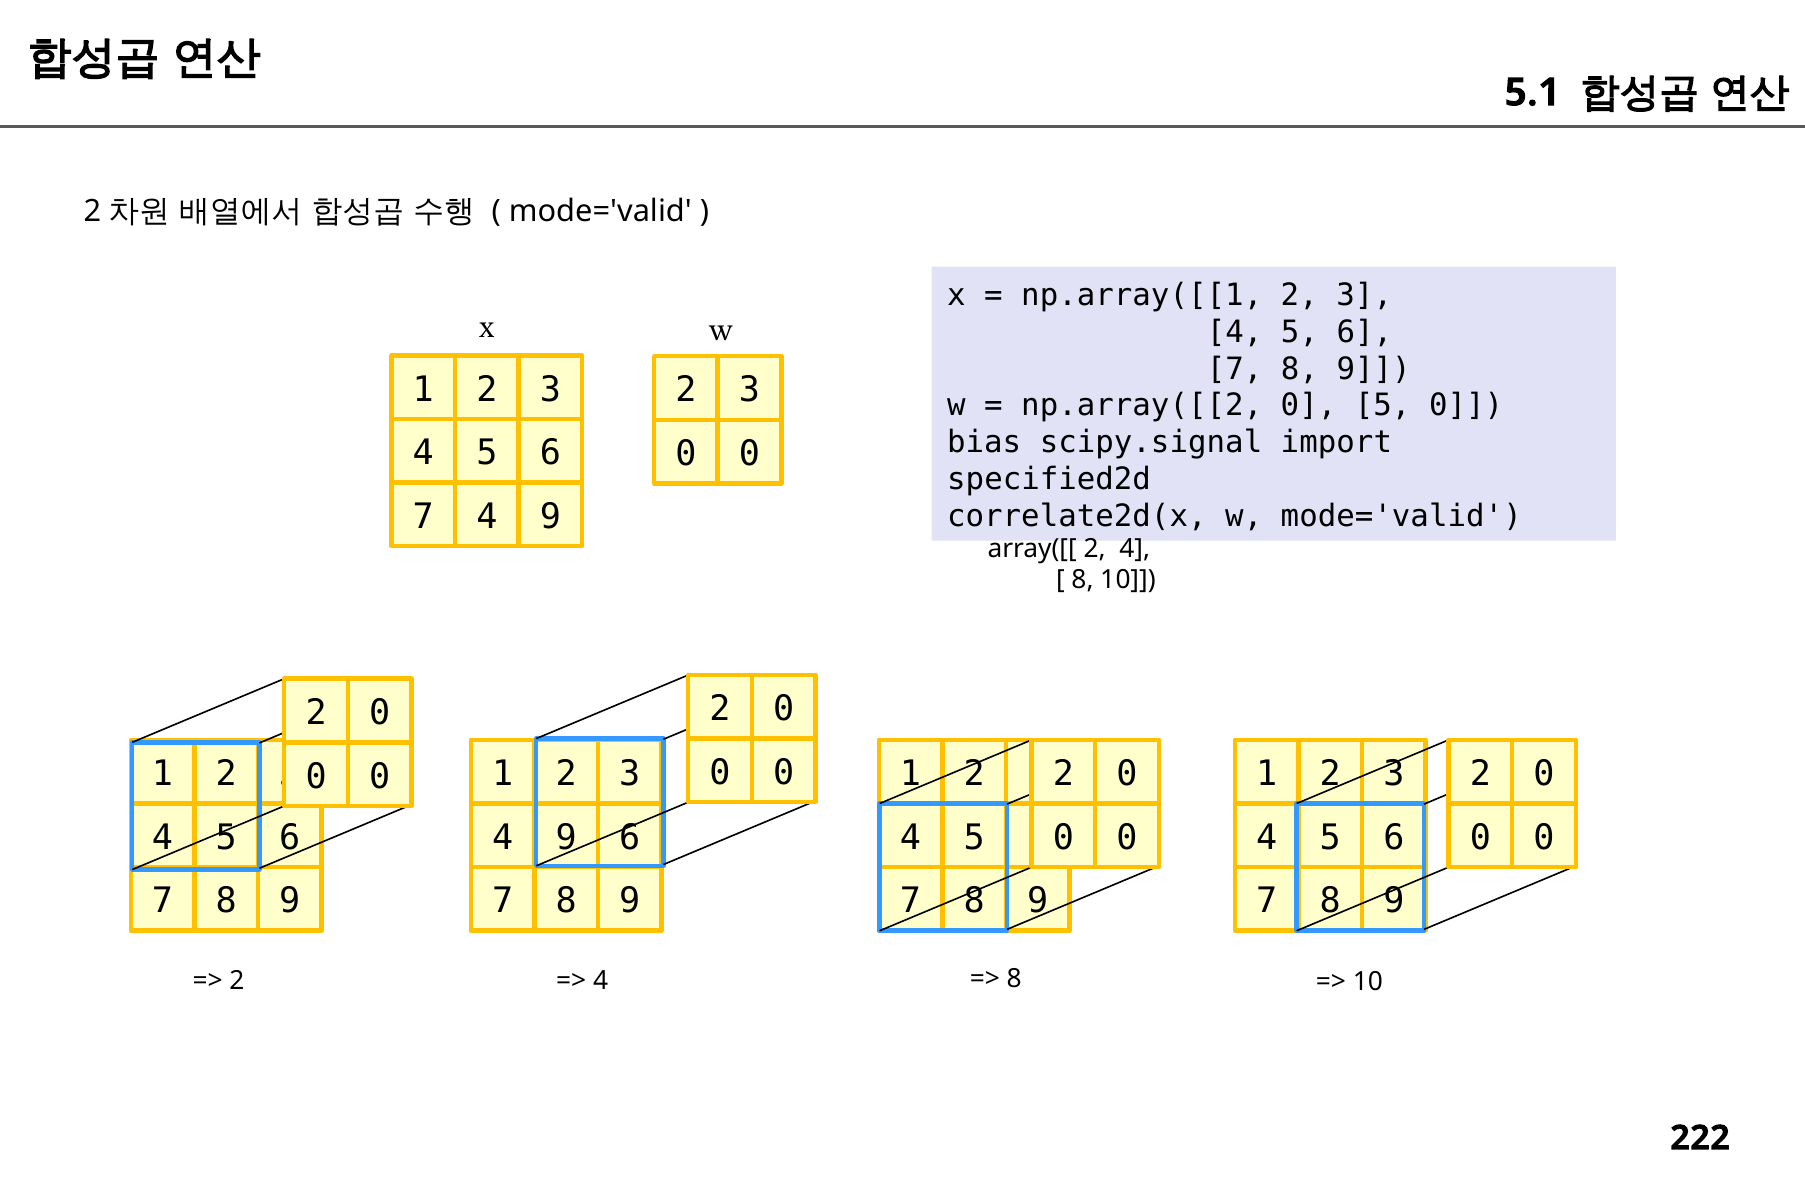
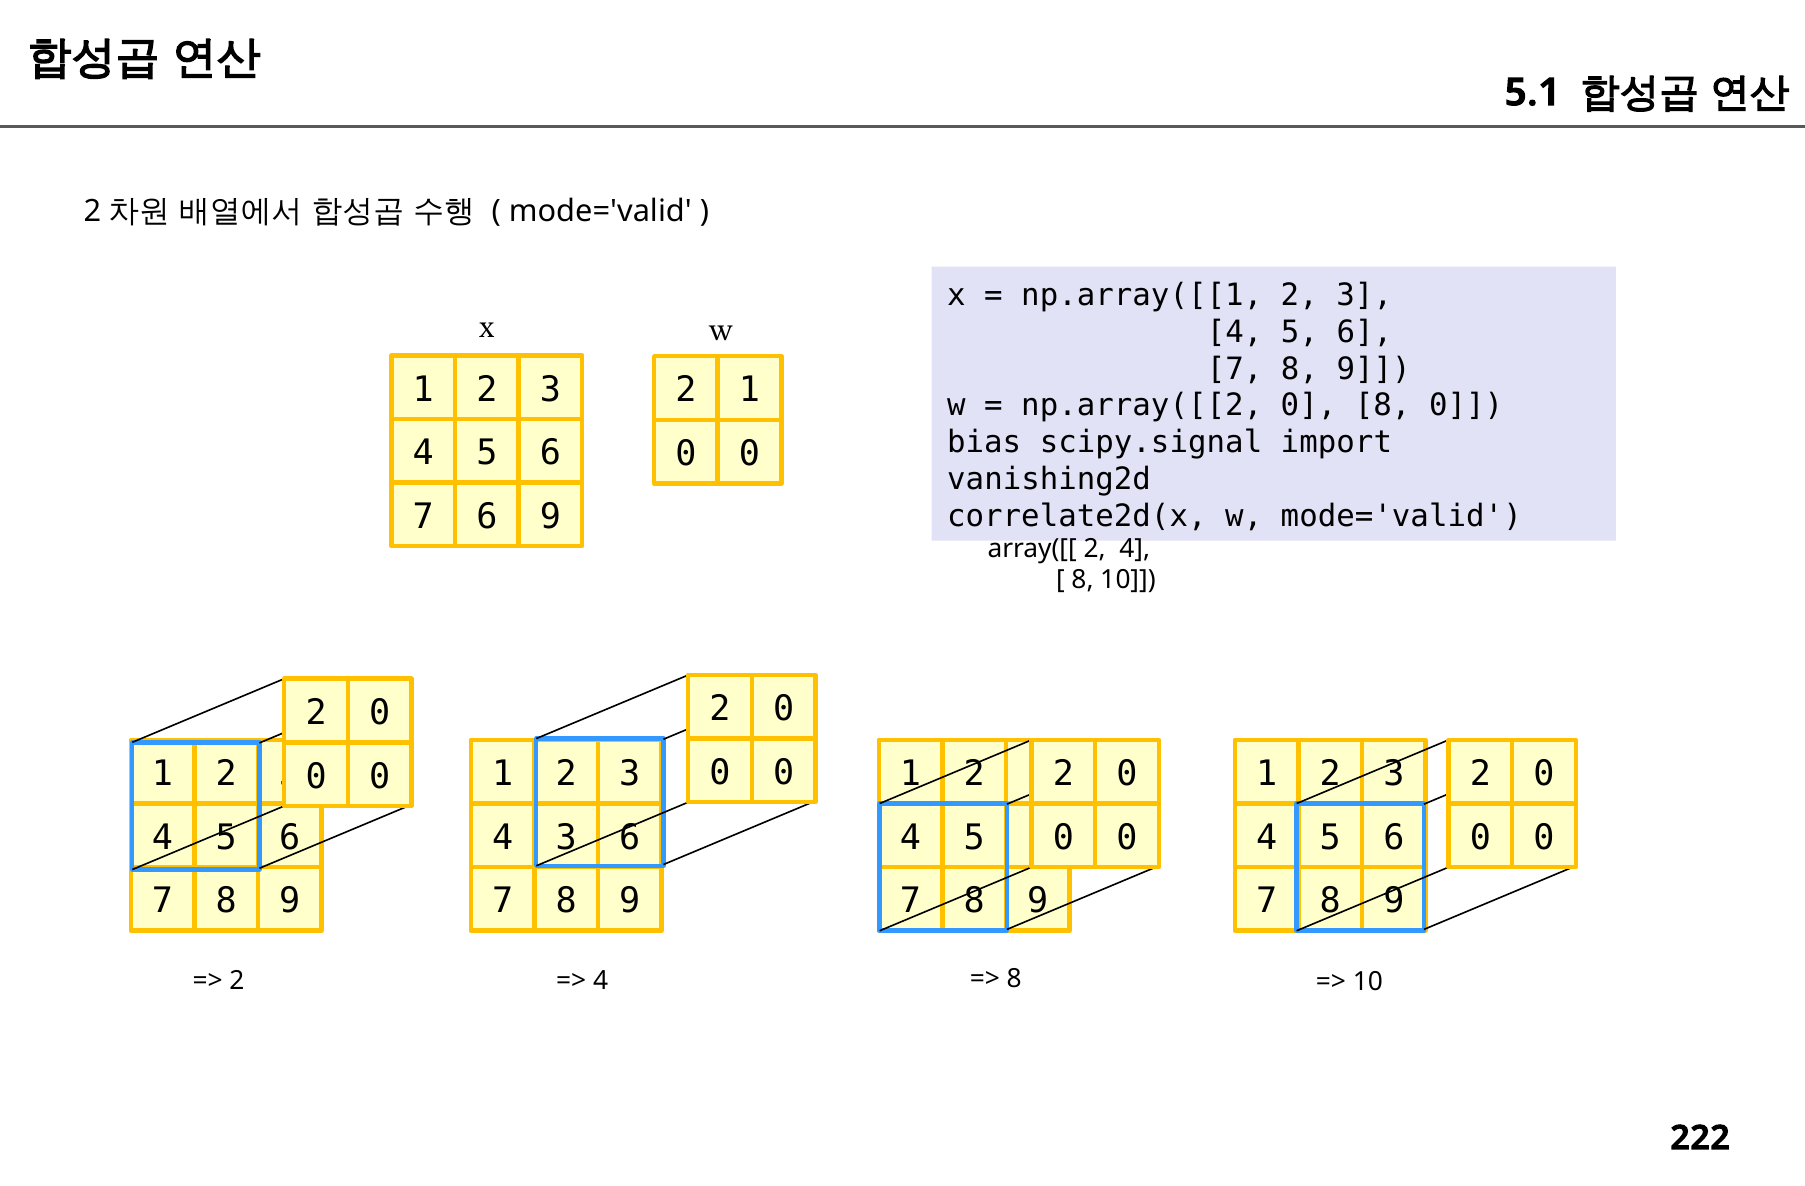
3: 3 -> 1 (750, 390)
0 5: 5 -> 8 (1383, 406)
specified2d: specified2d -> vanishing2d (1049, 479)
7 4: 4 -> 6 (487, 517)
9: 9 -> 3 (566, 837)
